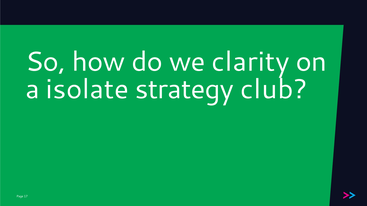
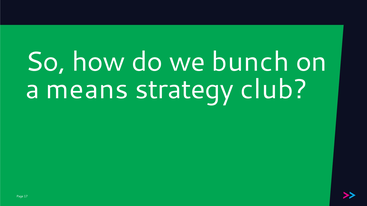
clarity: clarity -> bunch (250, 62)
isolate: isolate -> means (87, 90)
